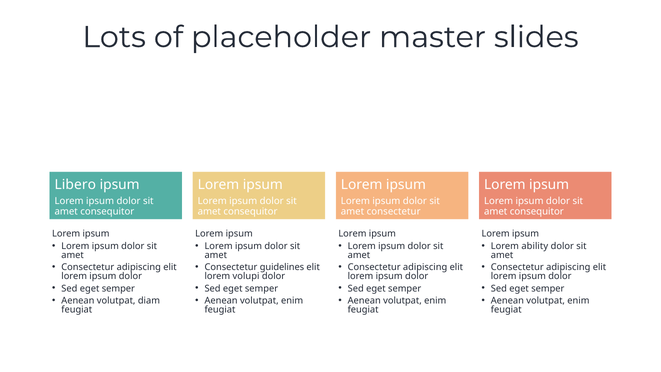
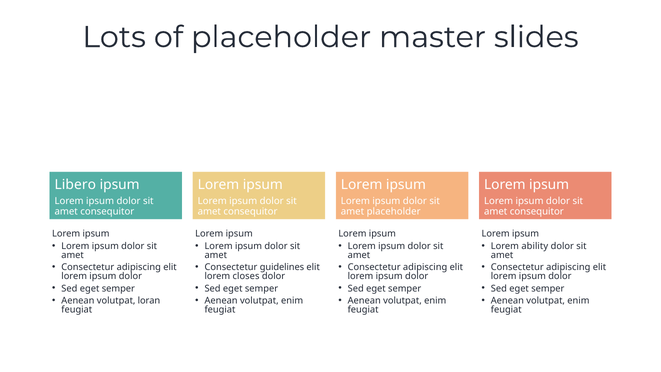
amet consectetur: consectetur -> placeholder (394, 211)
volupi: volupi -> closes (246, 276)
diam: diam -> loran (149, 300)
